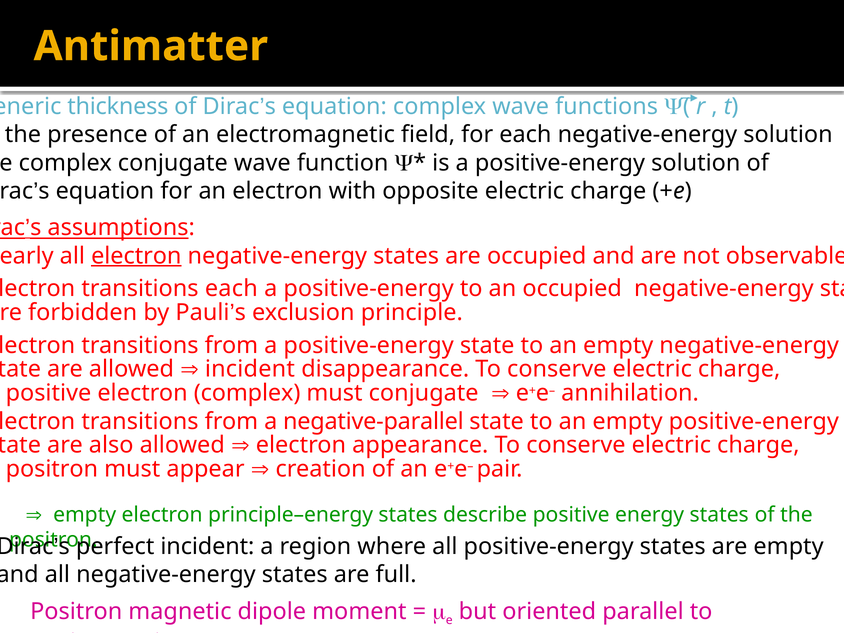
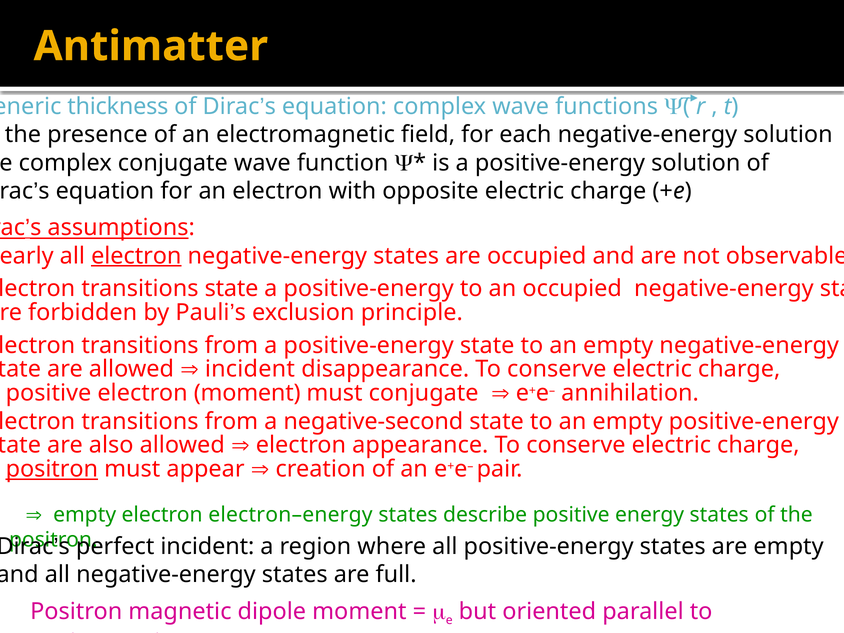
transitions each: each -> state (232, 289)
electron complex: complex -> moment (247, 393)
negative-parallel: negative-parallel -> negative-second (373, 421)
positron underline: none -> present (52, 469)
principle–energy: principle–energy -> electron–energy (290, 515)
